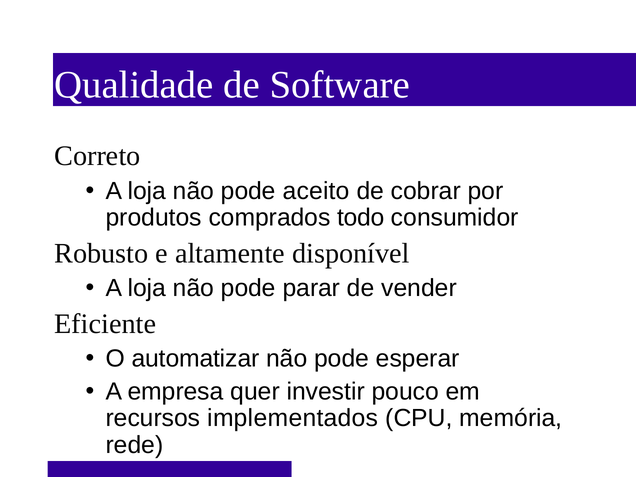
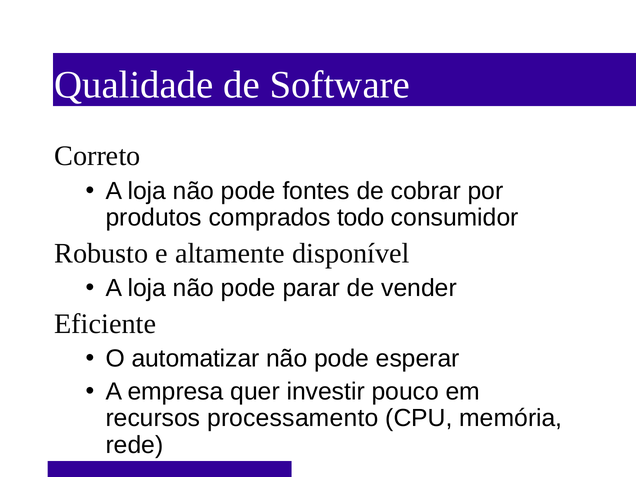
aceito: aceito -> fontes (316, 191)
implementados: implementados -> processamento (293, 418)
